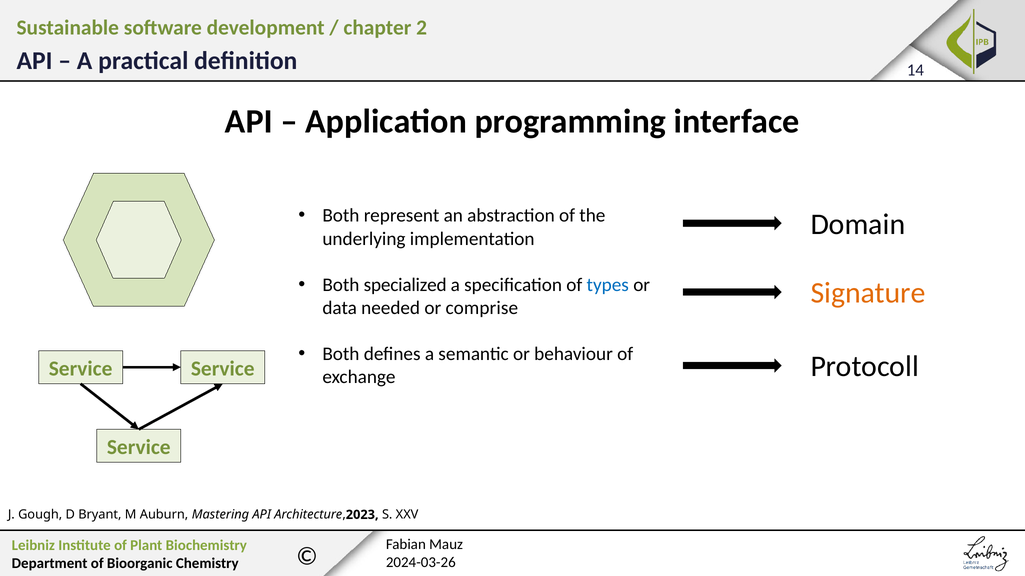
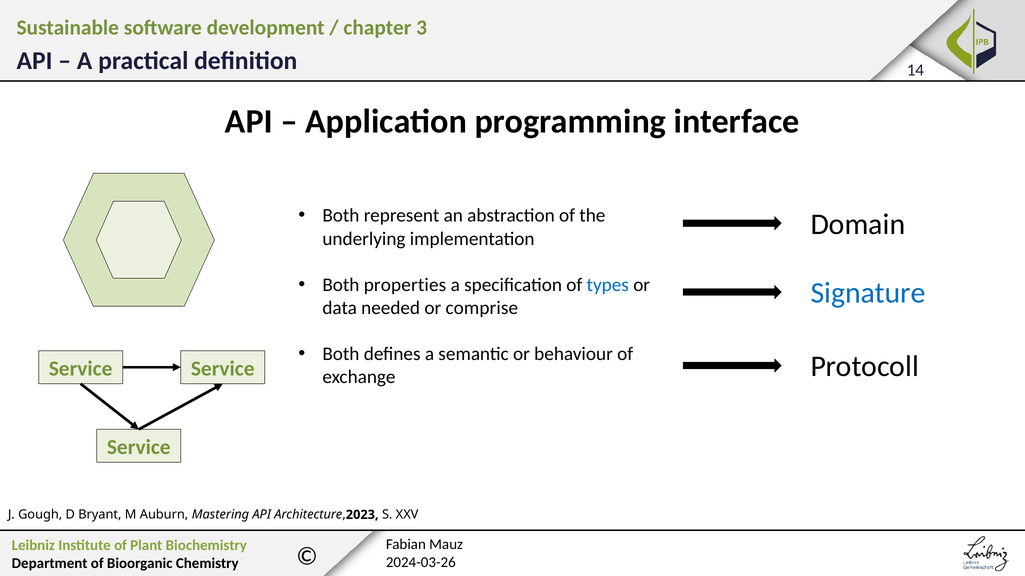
2: 2 -> 3 (422, 28)
specialized: specialized -> properties (405, 285)
Signature colour: orange -> blue (868, 293)
